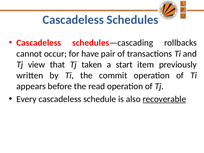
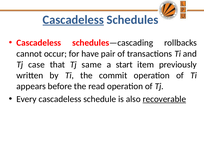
Cascadeless underline: none -> present (73, 20)
view: view -> case (36, 65)
taken: taken -> same (92, 65)
